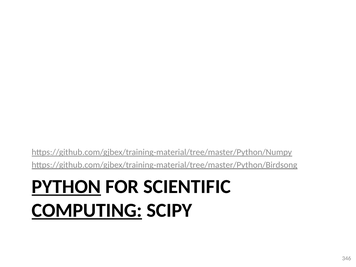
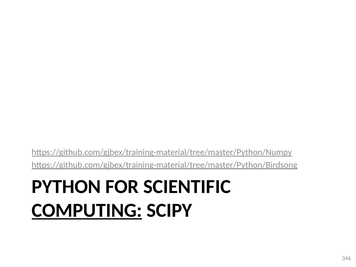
PYTHON underline: present -> none (66, 187)
